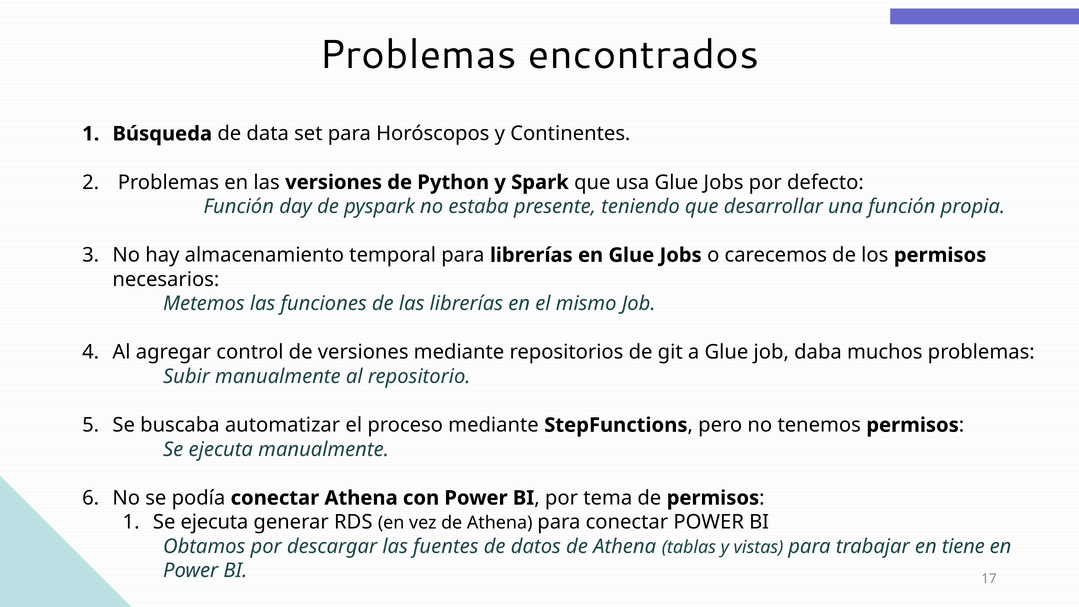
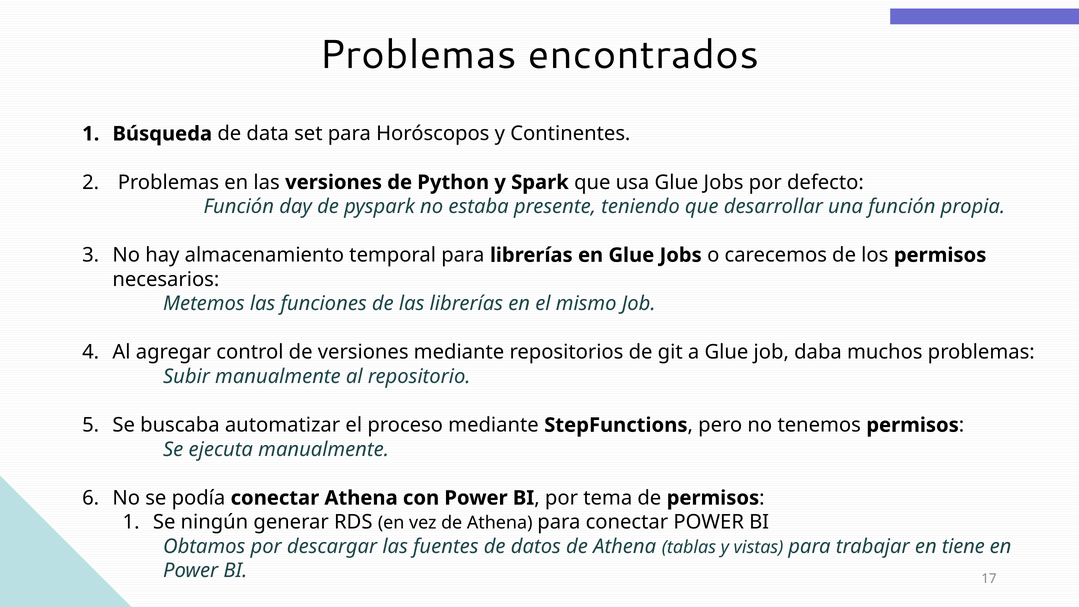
ejecuta: ejecuta -> ningún (214, 522)
